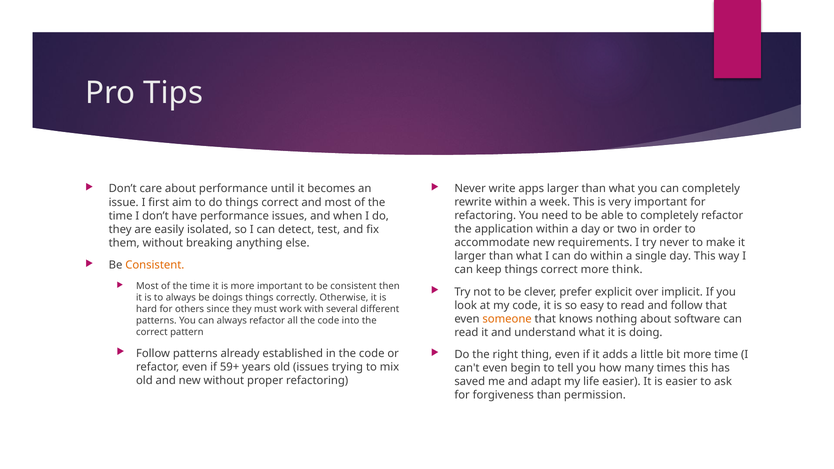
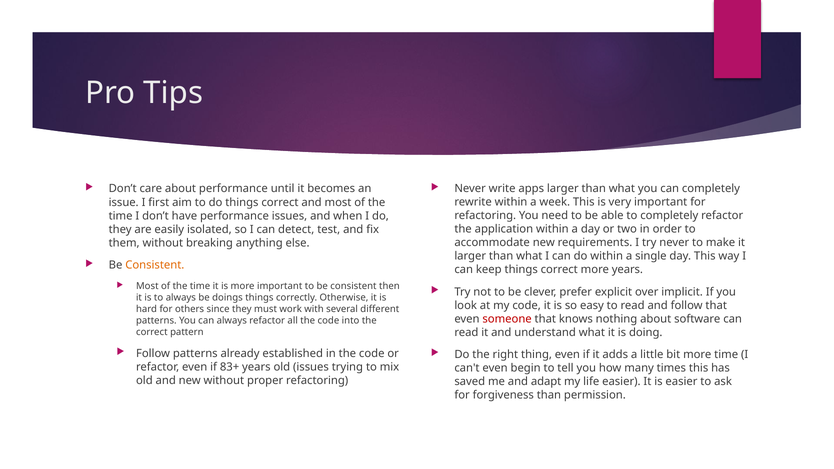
more think: think -> years (627, 270)
someone colour: orange -> red (507, 319)
59+: 59+ -> 83+ (230, 367)
